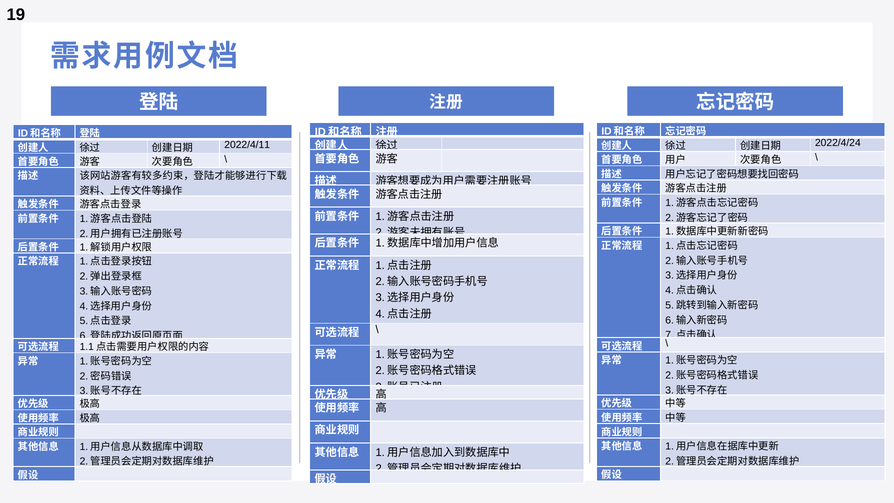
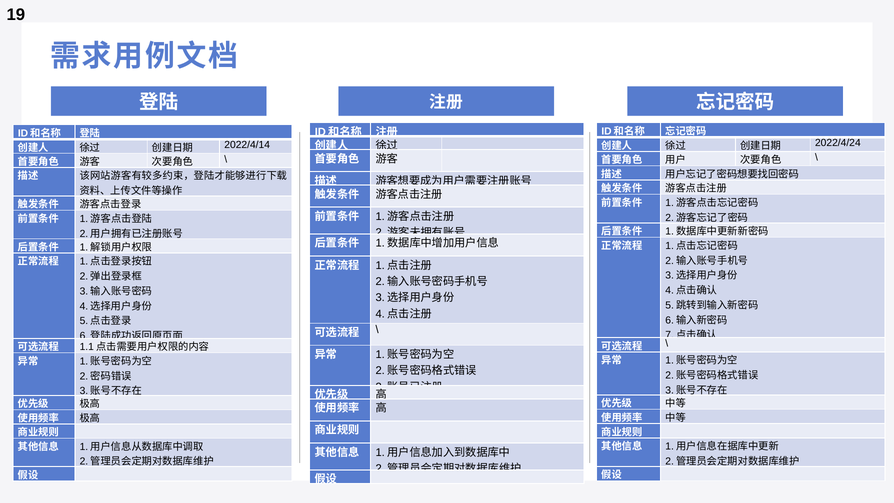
2022/4/11: 2022/4/11 -> 2022/4/14 (247, 145)
